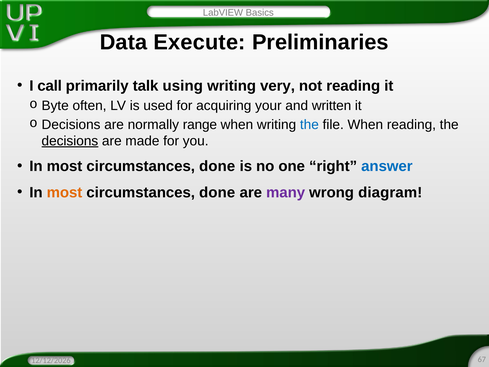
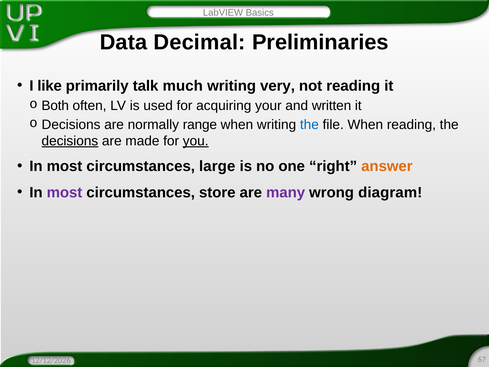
Execute: Execute -> Decimal (200, 42)
call: call -> like (50, 86)
using: using -> much (183, 86)
Byte: Byte -> Both (55, 106)
you underline: none -> present (196, 141)
done: done -> large (217, 166)
answer colour: blue -> orange (387, 166)
most colour: orange -> purple (64, 192)
done: done -> store (217, 192)
